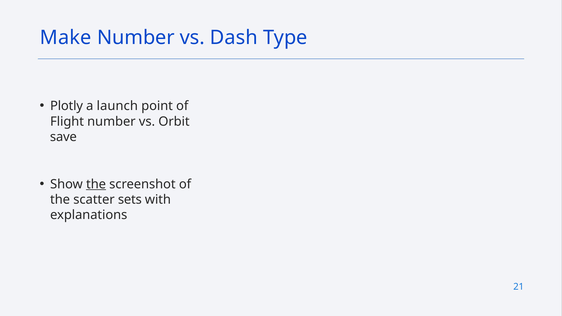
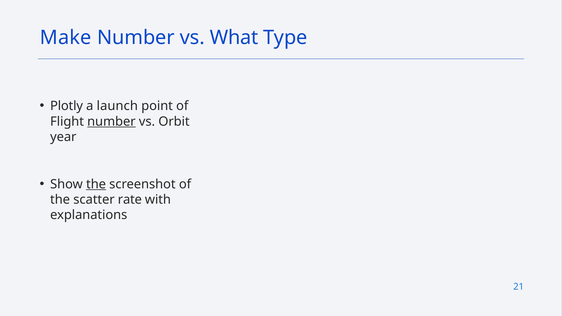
Dash: Dash -> What (234, 37)
number underline: none -> present (111, 122)
save: save -> year (63, 137)
sets: sets -> rate (130, 200)
